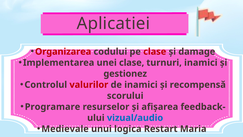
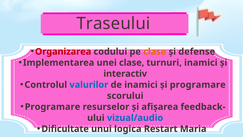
Aplicatiei: Aplicatiei -> Traseului (113, 24)
clase colour: red -> orange (155, 52)
damage: damage -> defense (197, 52)
gestionez: gestionez -> interactiv (125, 74)
valurilor colour: red -> blue (89, 85)
și recompensă: recompensă -> programare (198, 85)
Medievale: Medievale -> Dificultate (65, 129)
